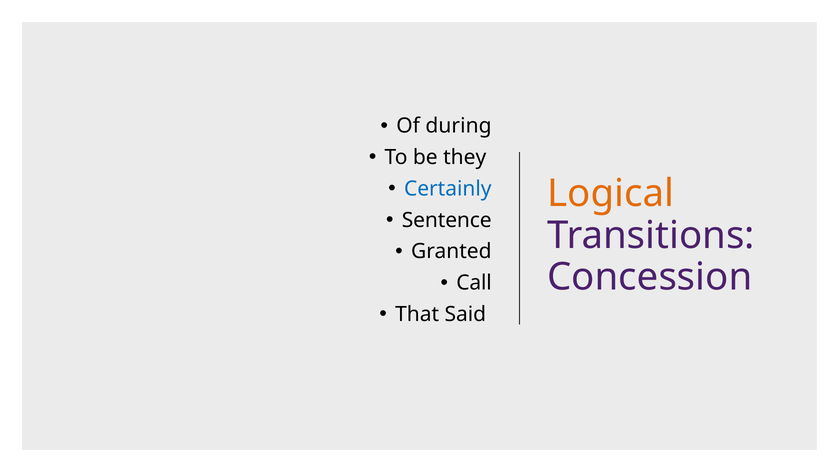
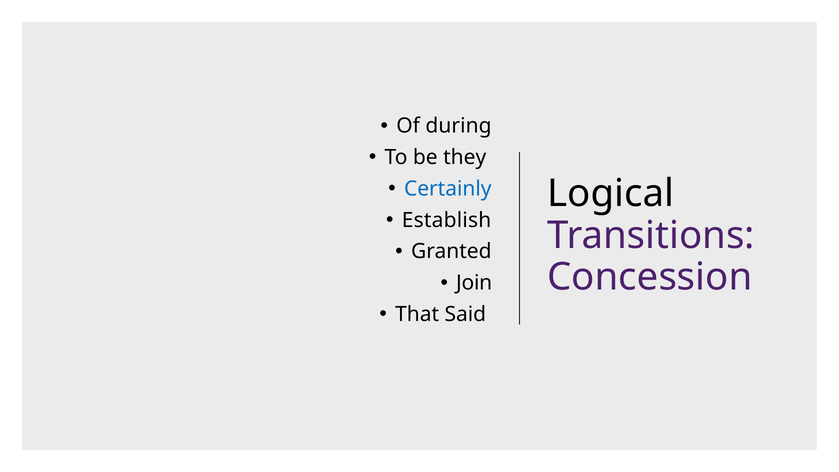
Logical colour: orange -> black (611, 194)
Sentence: Sentence -> Establish (447, 220)
Call: Call -> Join (474, 283)
